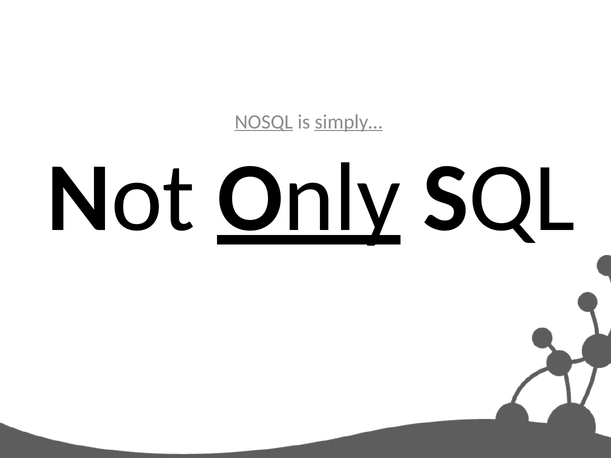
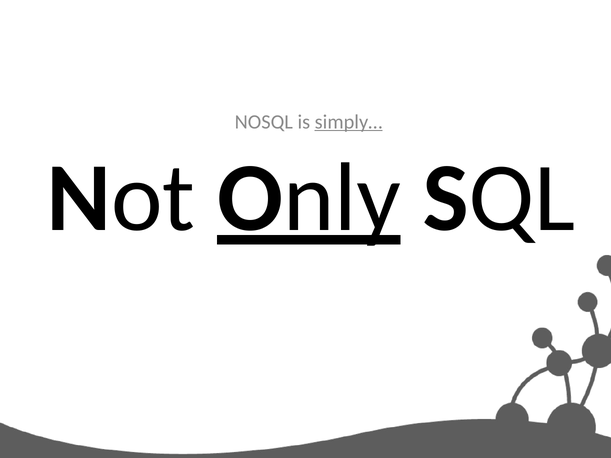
NOSQL underline: present -> none (264, 122)
